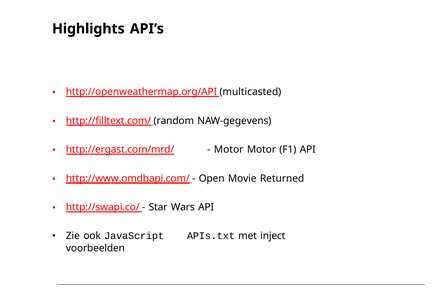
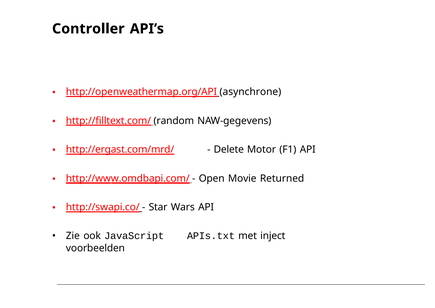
Highlights: Highlights -> Controller (88, 29)
multicasted: multicasted -> asynchrone (250, 92)
Motor: Motor -> Delete (229, 149)
